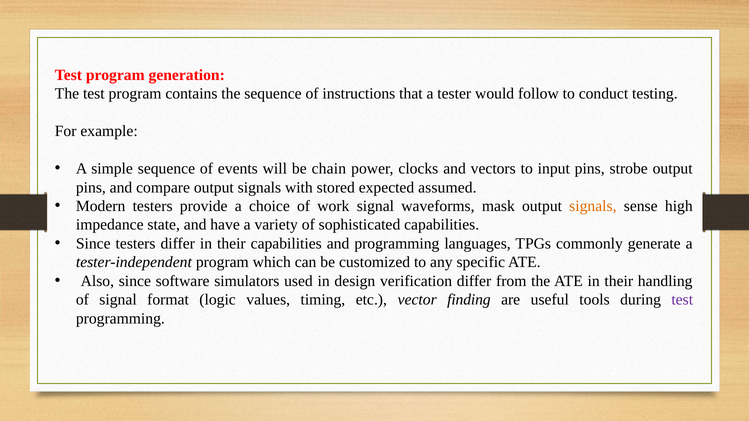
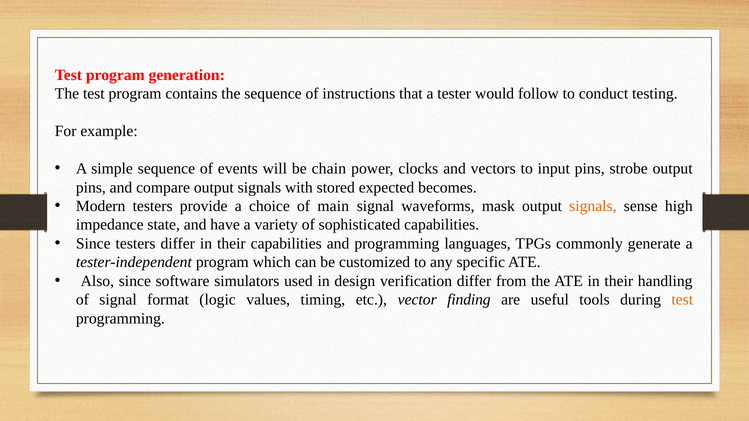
assumed: assumed -> becomes (447, 188)
work: work -> main (333, 206)
test colour: purple -> orange (682, 300)
